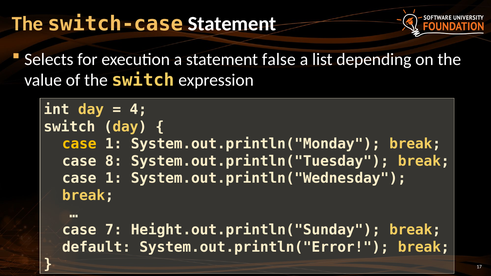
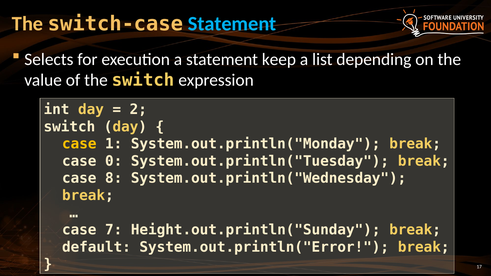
Statement colour: white -> light blue (232, 24)
false: false -> keep (279, 59)
4: 4 -> 2 (138, 110)
8: 8 -> 0 (114, 161)
1: 1 -> 8 (114, 178)
